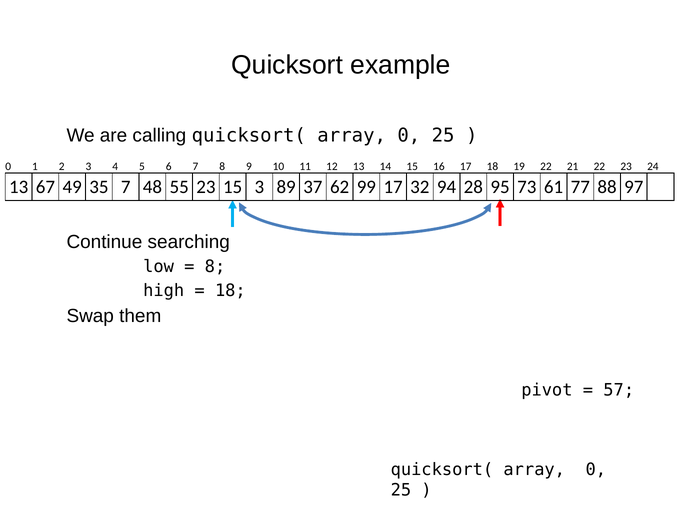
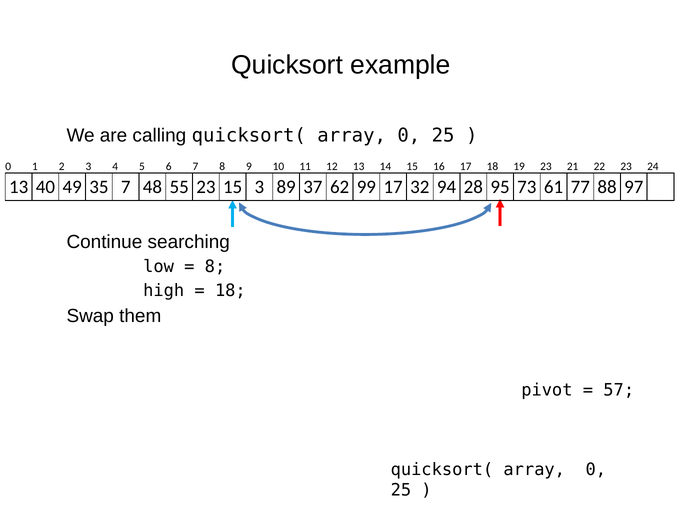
19 22: 22 -> 23 (546, 166)
67: 67 -> 40 (45, 187)
